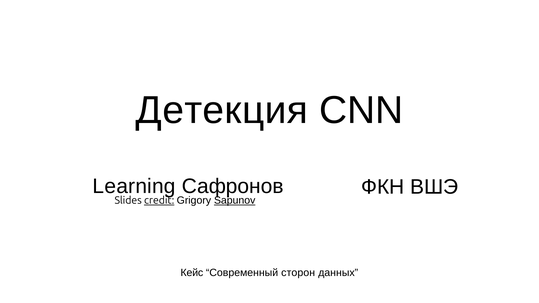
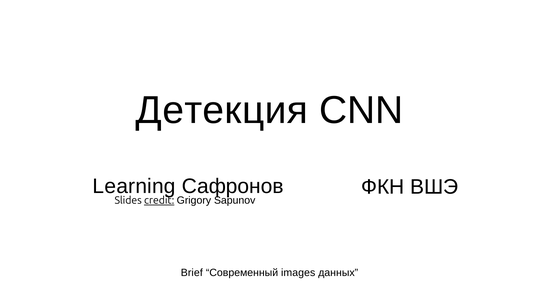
Sapunov underline: present -> none (235, 201)
Кейс: Кейс -> Brief (192, 273)
сторон: сторон -> images (298, 273)
